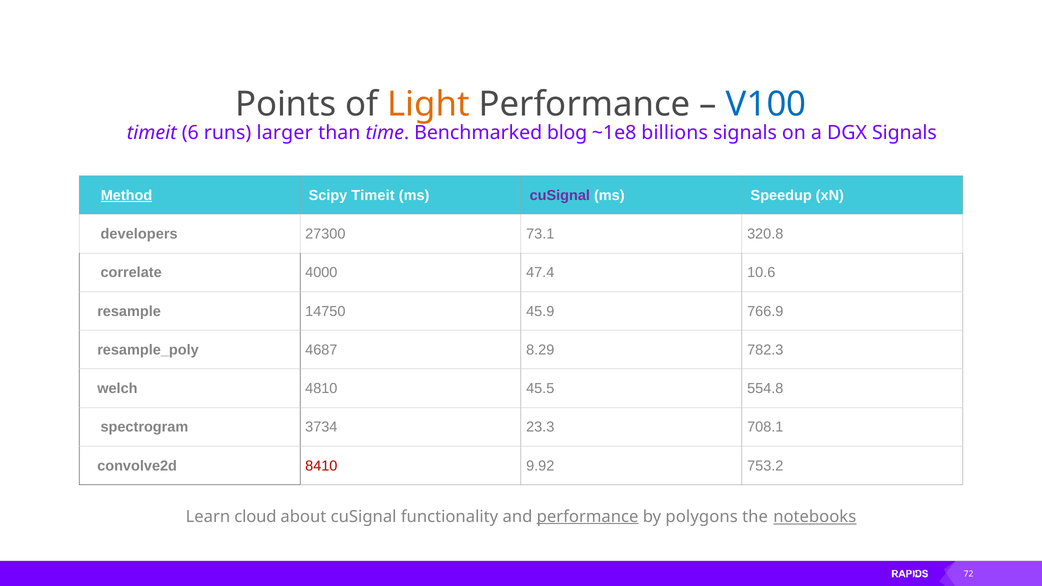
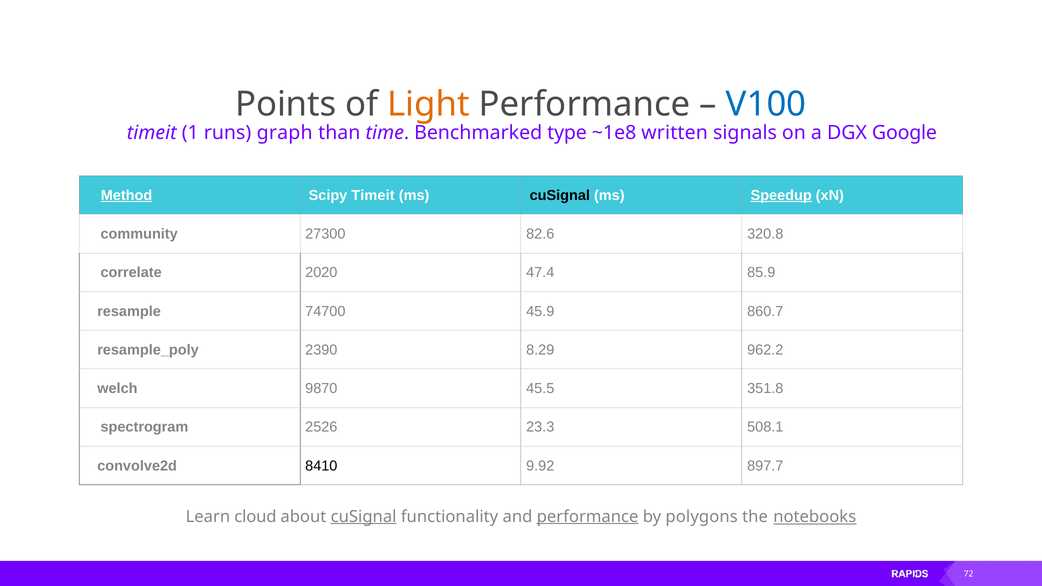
6: 6 -> 1 (190, 133)
larger: larger -> graph (285, 133)
blog: blog -> type (567, 133)
billions: billions -> written (675, 133)
DGX Signals: Signals -> Google (904, 133)
cuSignal colour: purple -> black (560, 195)
Speedup underline: none -> present (781, 195)
developers: developers -> community (139, 234)
73.1: 73.1 -> 82.6 (540, 234)
4000: 4000 -> 2020 (321, 273)
10.6: 10.6 -> 85.9 (761, 273)
14750: 14750 -> 74700 (325, 311)
766.9: 766.9 -> 860.7 (765, 311)
4687: 4687 -> 2390 (321, 350)
782.3: 782.3 -> 962.2 (765, 350)
4810: 4810 -> 9870 (321, 389)
554.8: 554.8 -> 351.8 (765, 389)
3734: 3734 -> 2526 (321, 427)
708.1: 708.1 -> 508.1 (765, 427)
8410 colour: red -> black (321, 466)
753.2: 753.2 -> 897.7 (765, 466)
cuSignal underline: none -> present (364, 517)
